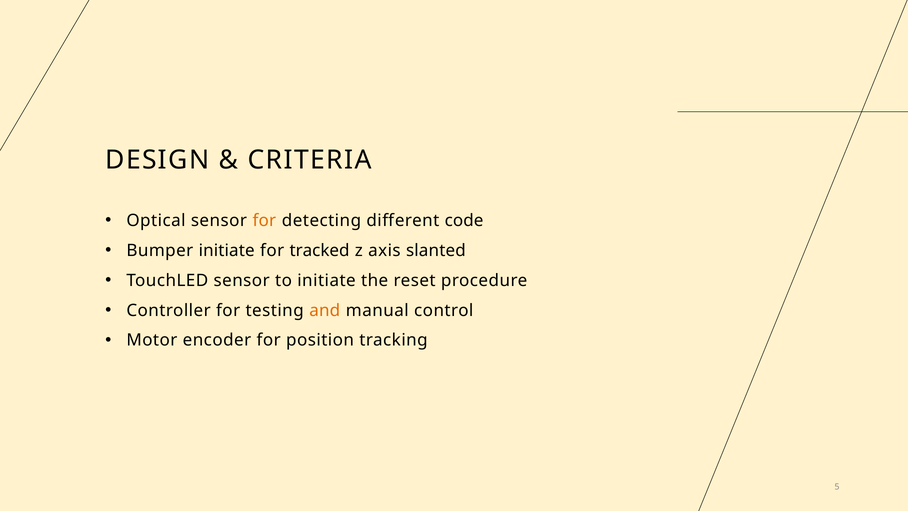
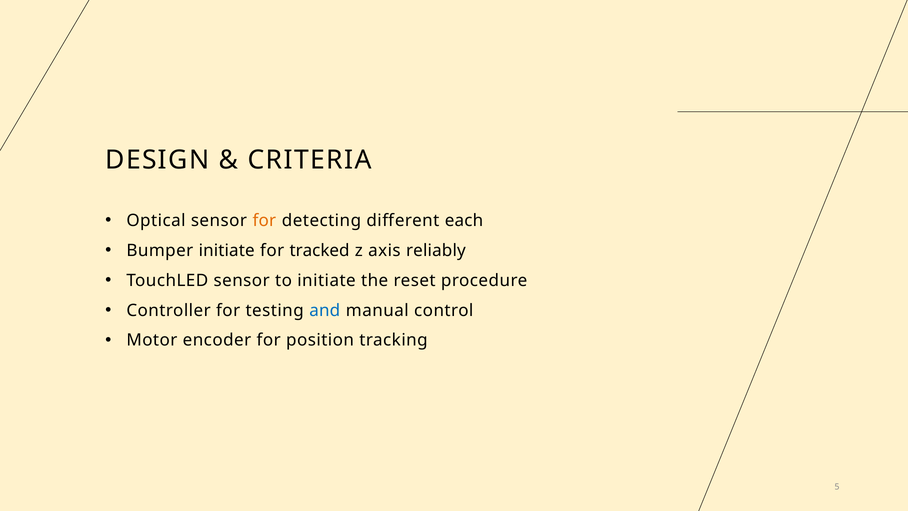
code: code -> each (464, 221)
slanted: slanted -> reliably (436, 250)
and colour: orange -> blue (325, 310)
